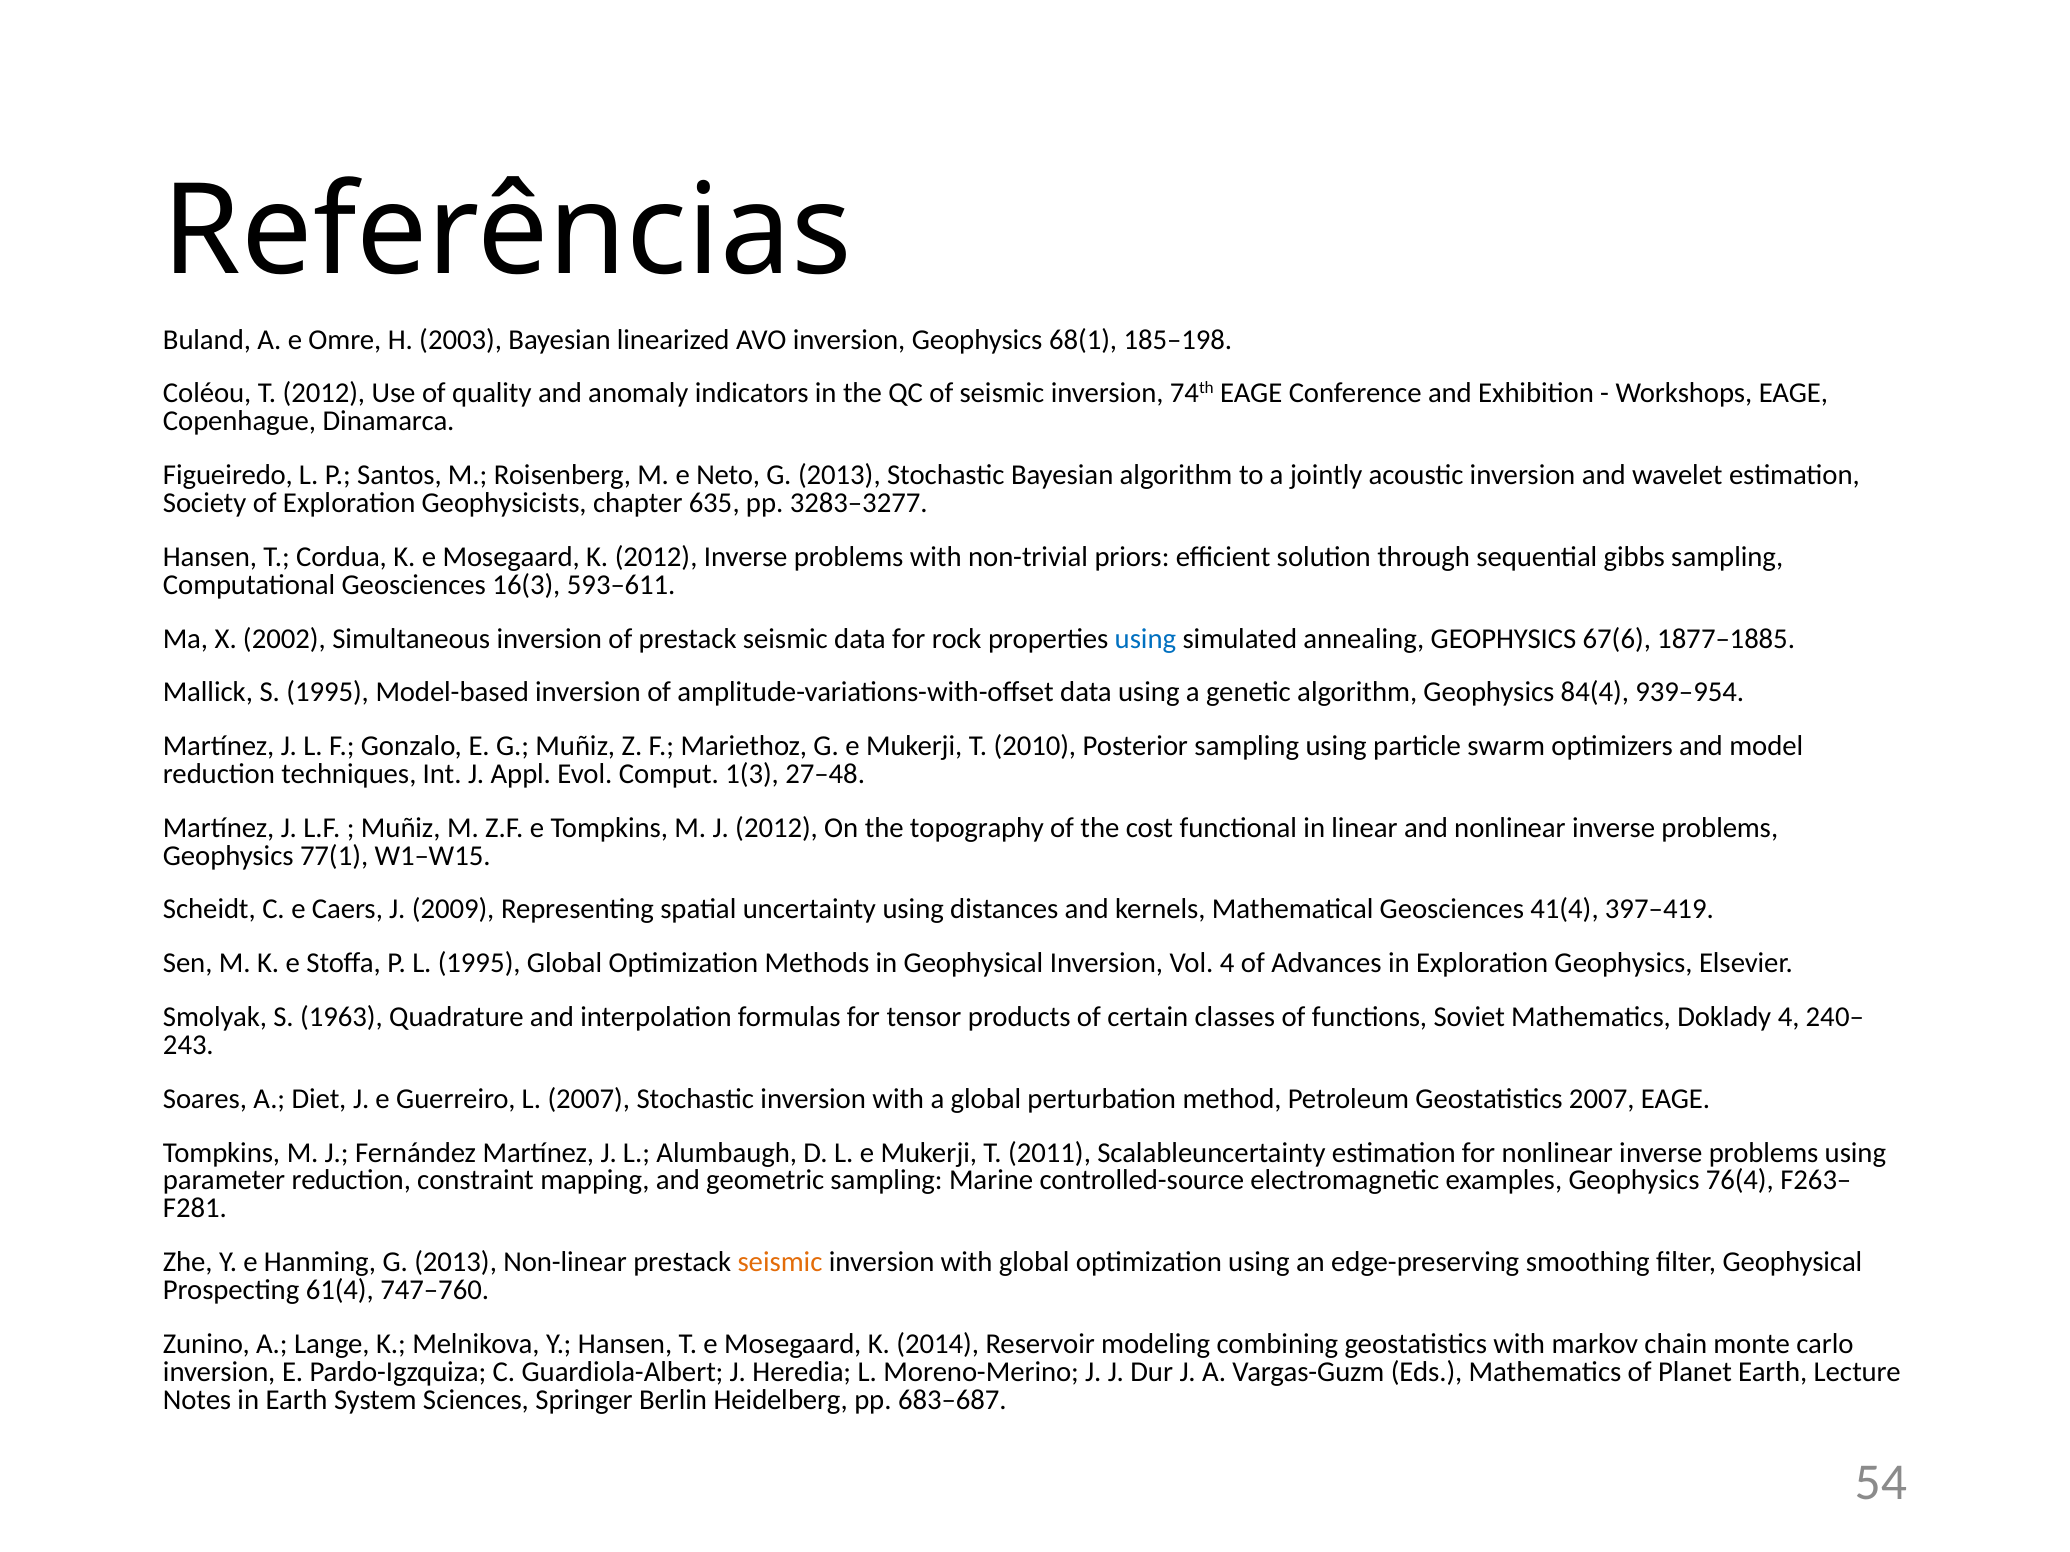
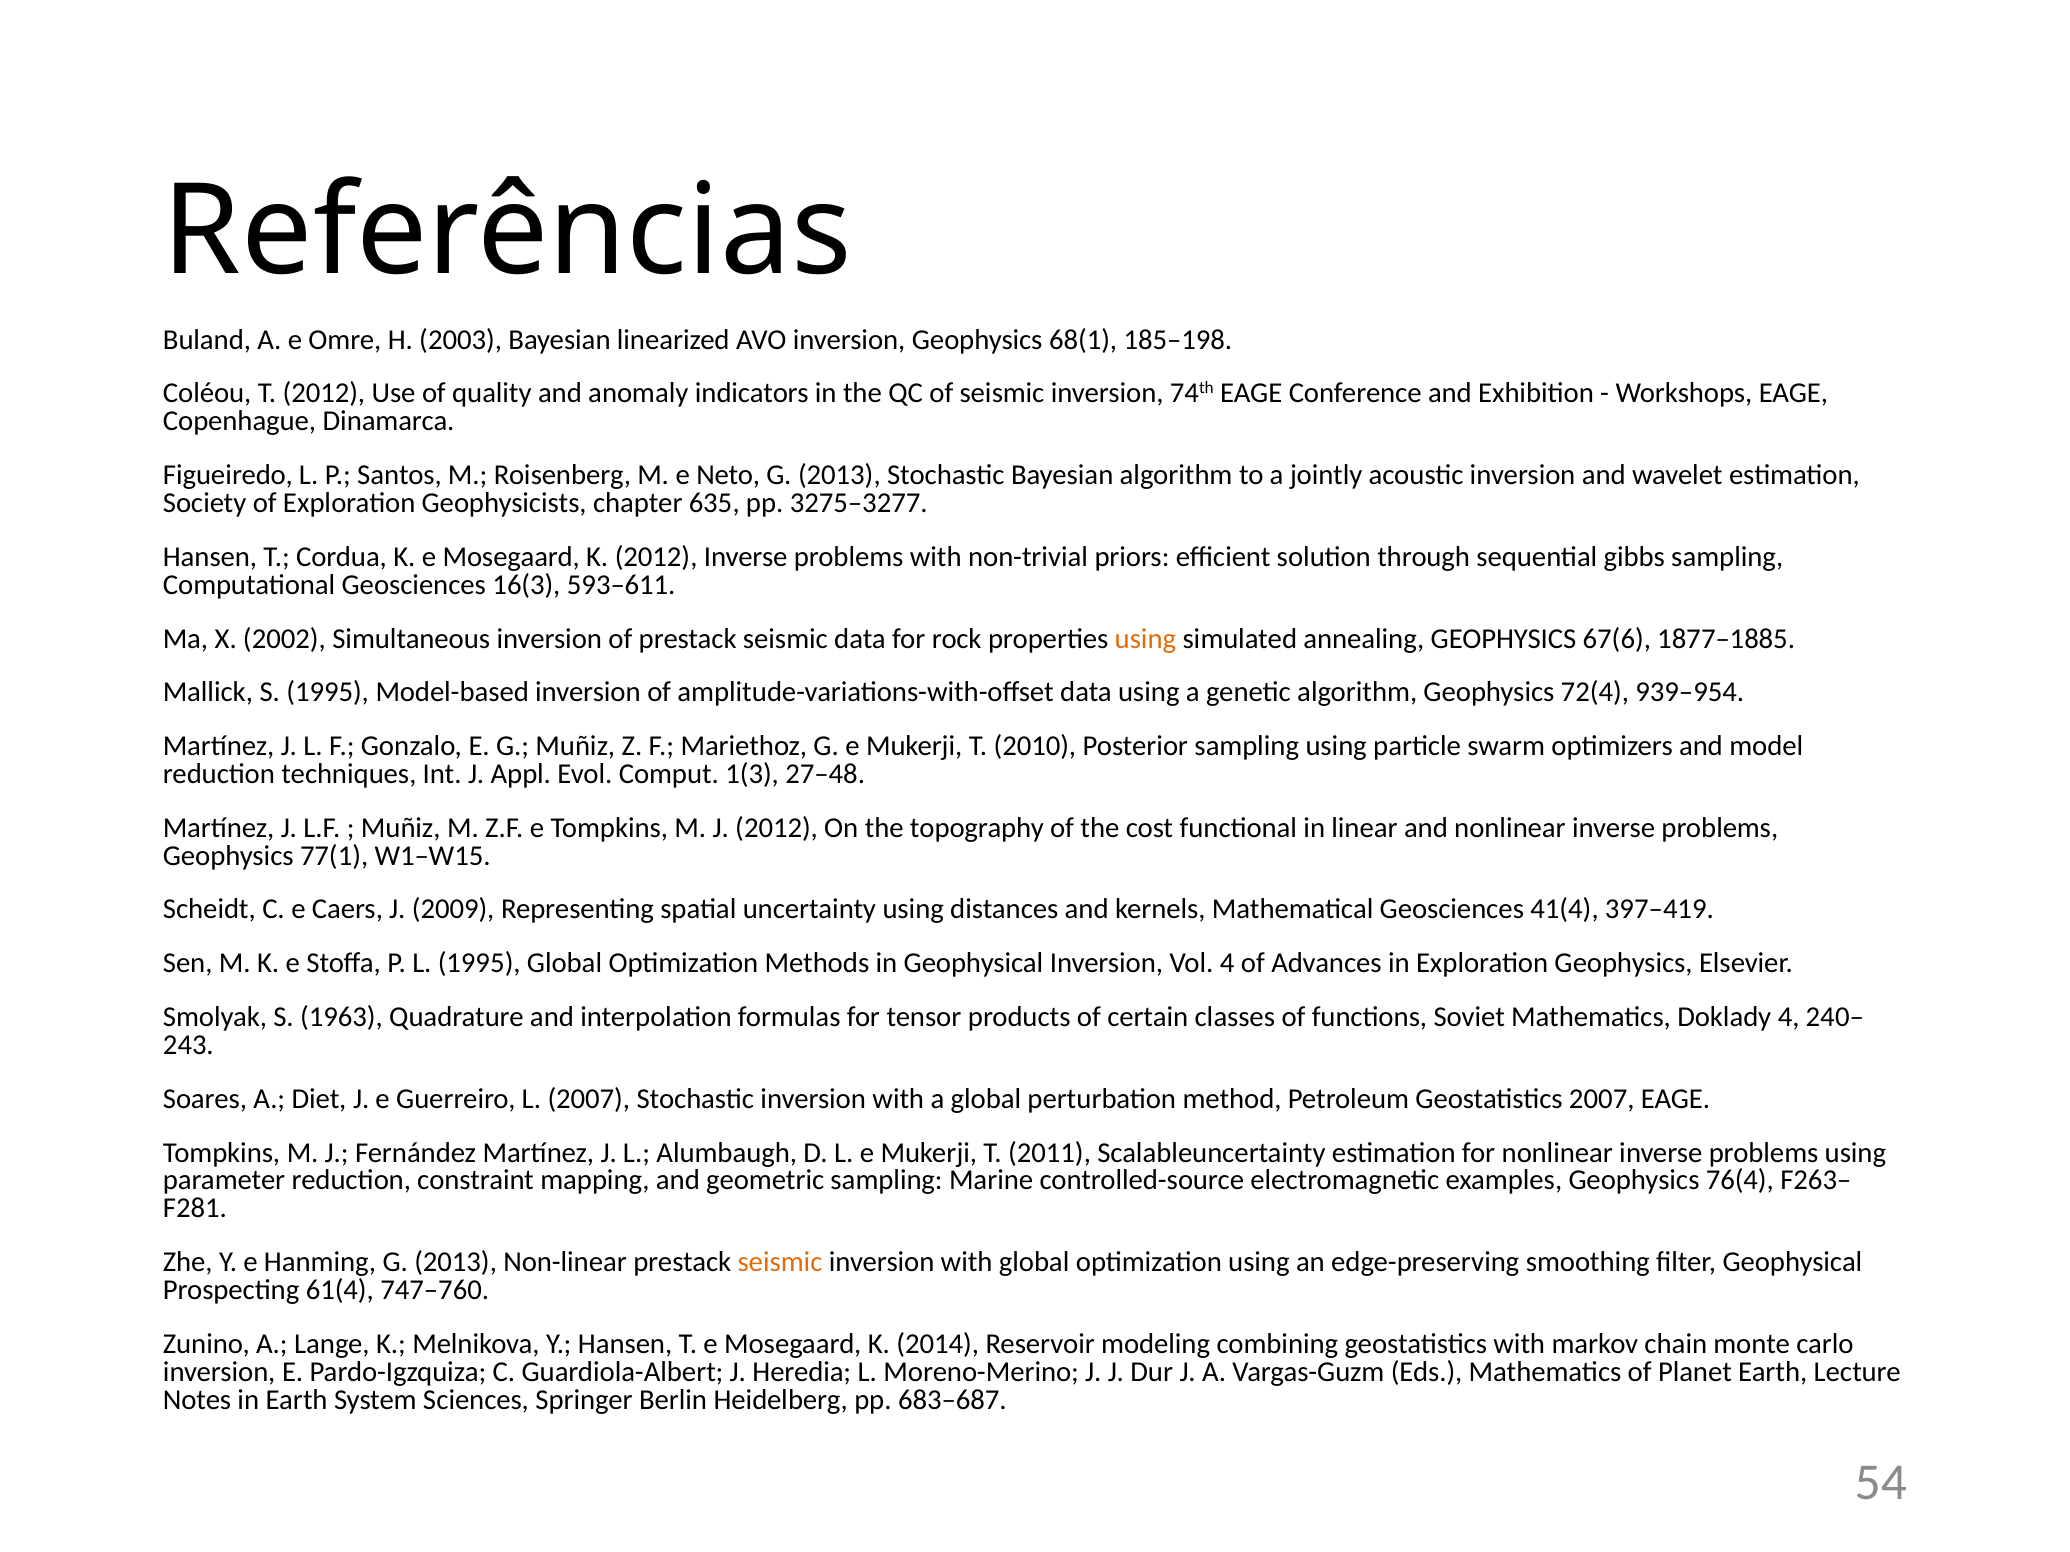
3283–3277: 3283–3277 -> 3275–3277 (859, 503)
using colour: blue -> orange (1145, 639)
84(4: 84(4 -> 72(4 (1595, 693)
